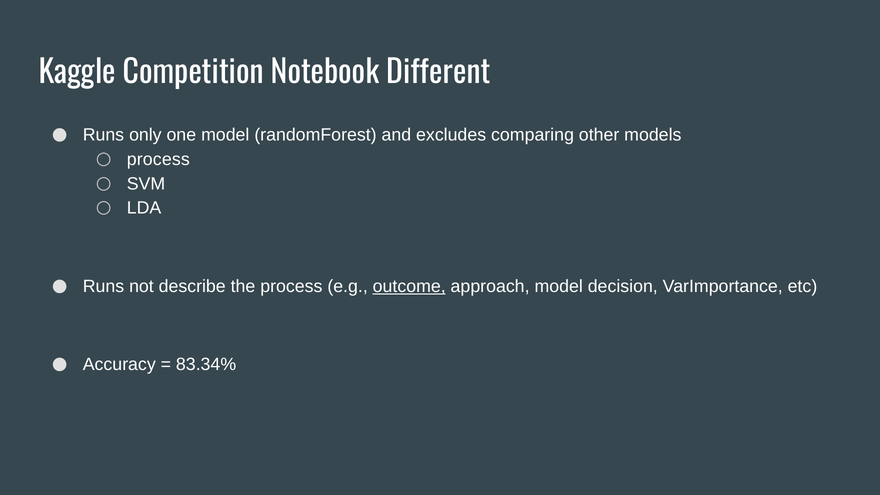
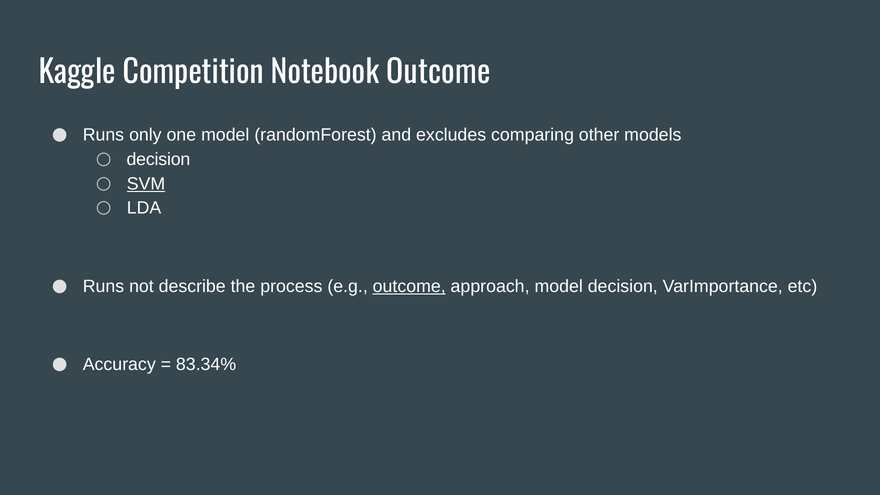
Notebook Different: Different -> Outcome (438, 73)
process: process -> decision (158, 159)
SVM underline: none -> present (146, 184)
